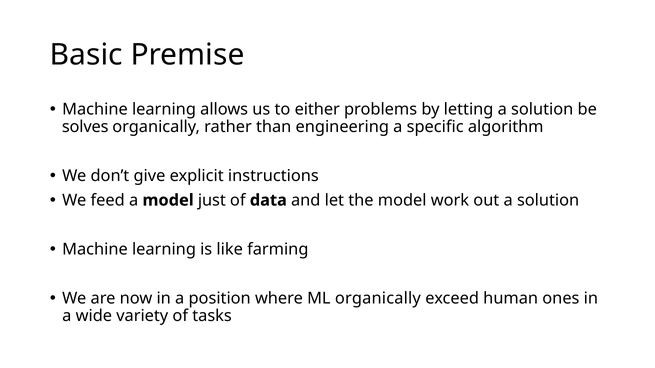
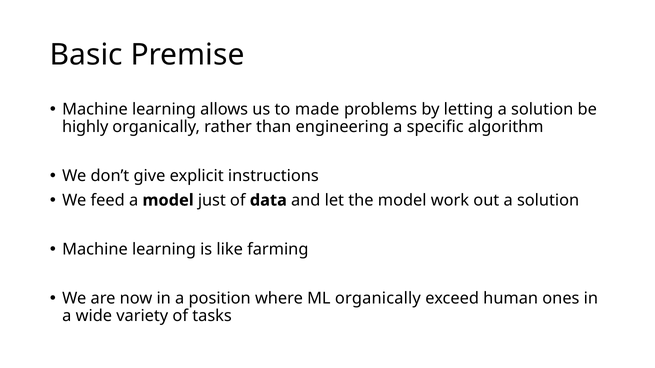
either: either -> made (317, 109)
solves: solves -> highly (85, 127)
